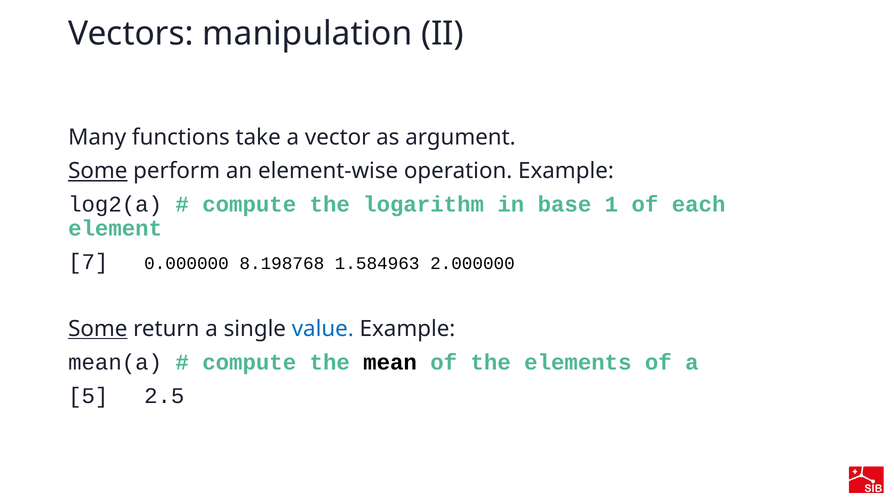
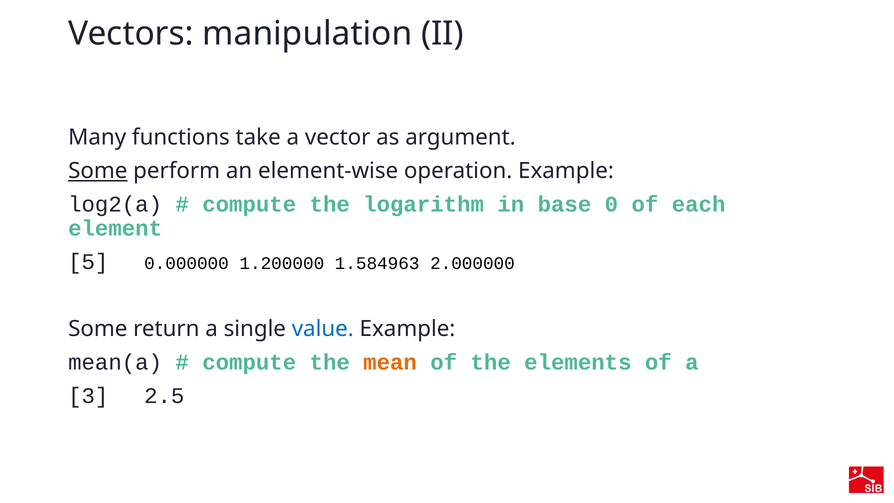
1: 1 -> 0 (611, 204)
7: 7 -> 5 (88, 262)
8.198768: 8.198768 -> 1.200000 (282, 264)
Some underline: present -> none (98, 329)
mean colour: black -> orange (390, 362)
5: 5 -> 3 (88, 396)
